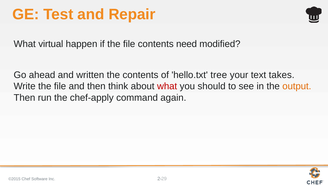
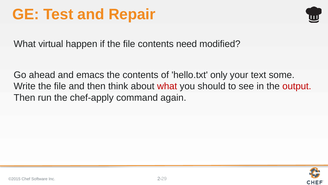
written: written -> emacs (90, 75)
tree: tree -> only (219, 75)
takes: takes -> some (282, 75)
output colour: orange -> red (297, 86)
